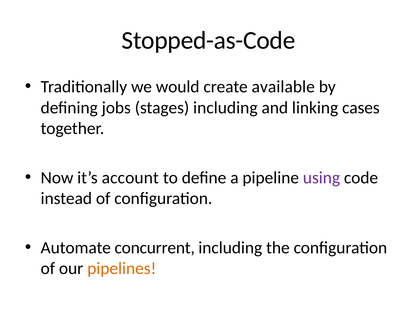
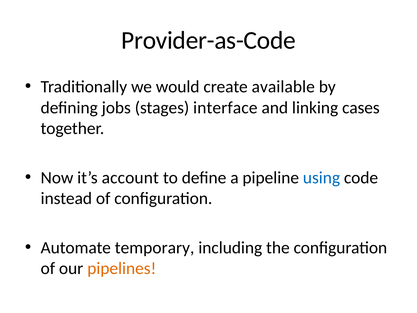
Stopped-as-Code: Stopped-as-Code -> Provider-as-Code (208, 40)
stages including: including -> interface (225, 108)
using colour: purple -> blue (322, 178)
concurrent: concurrent -> temporary (155, 247)
